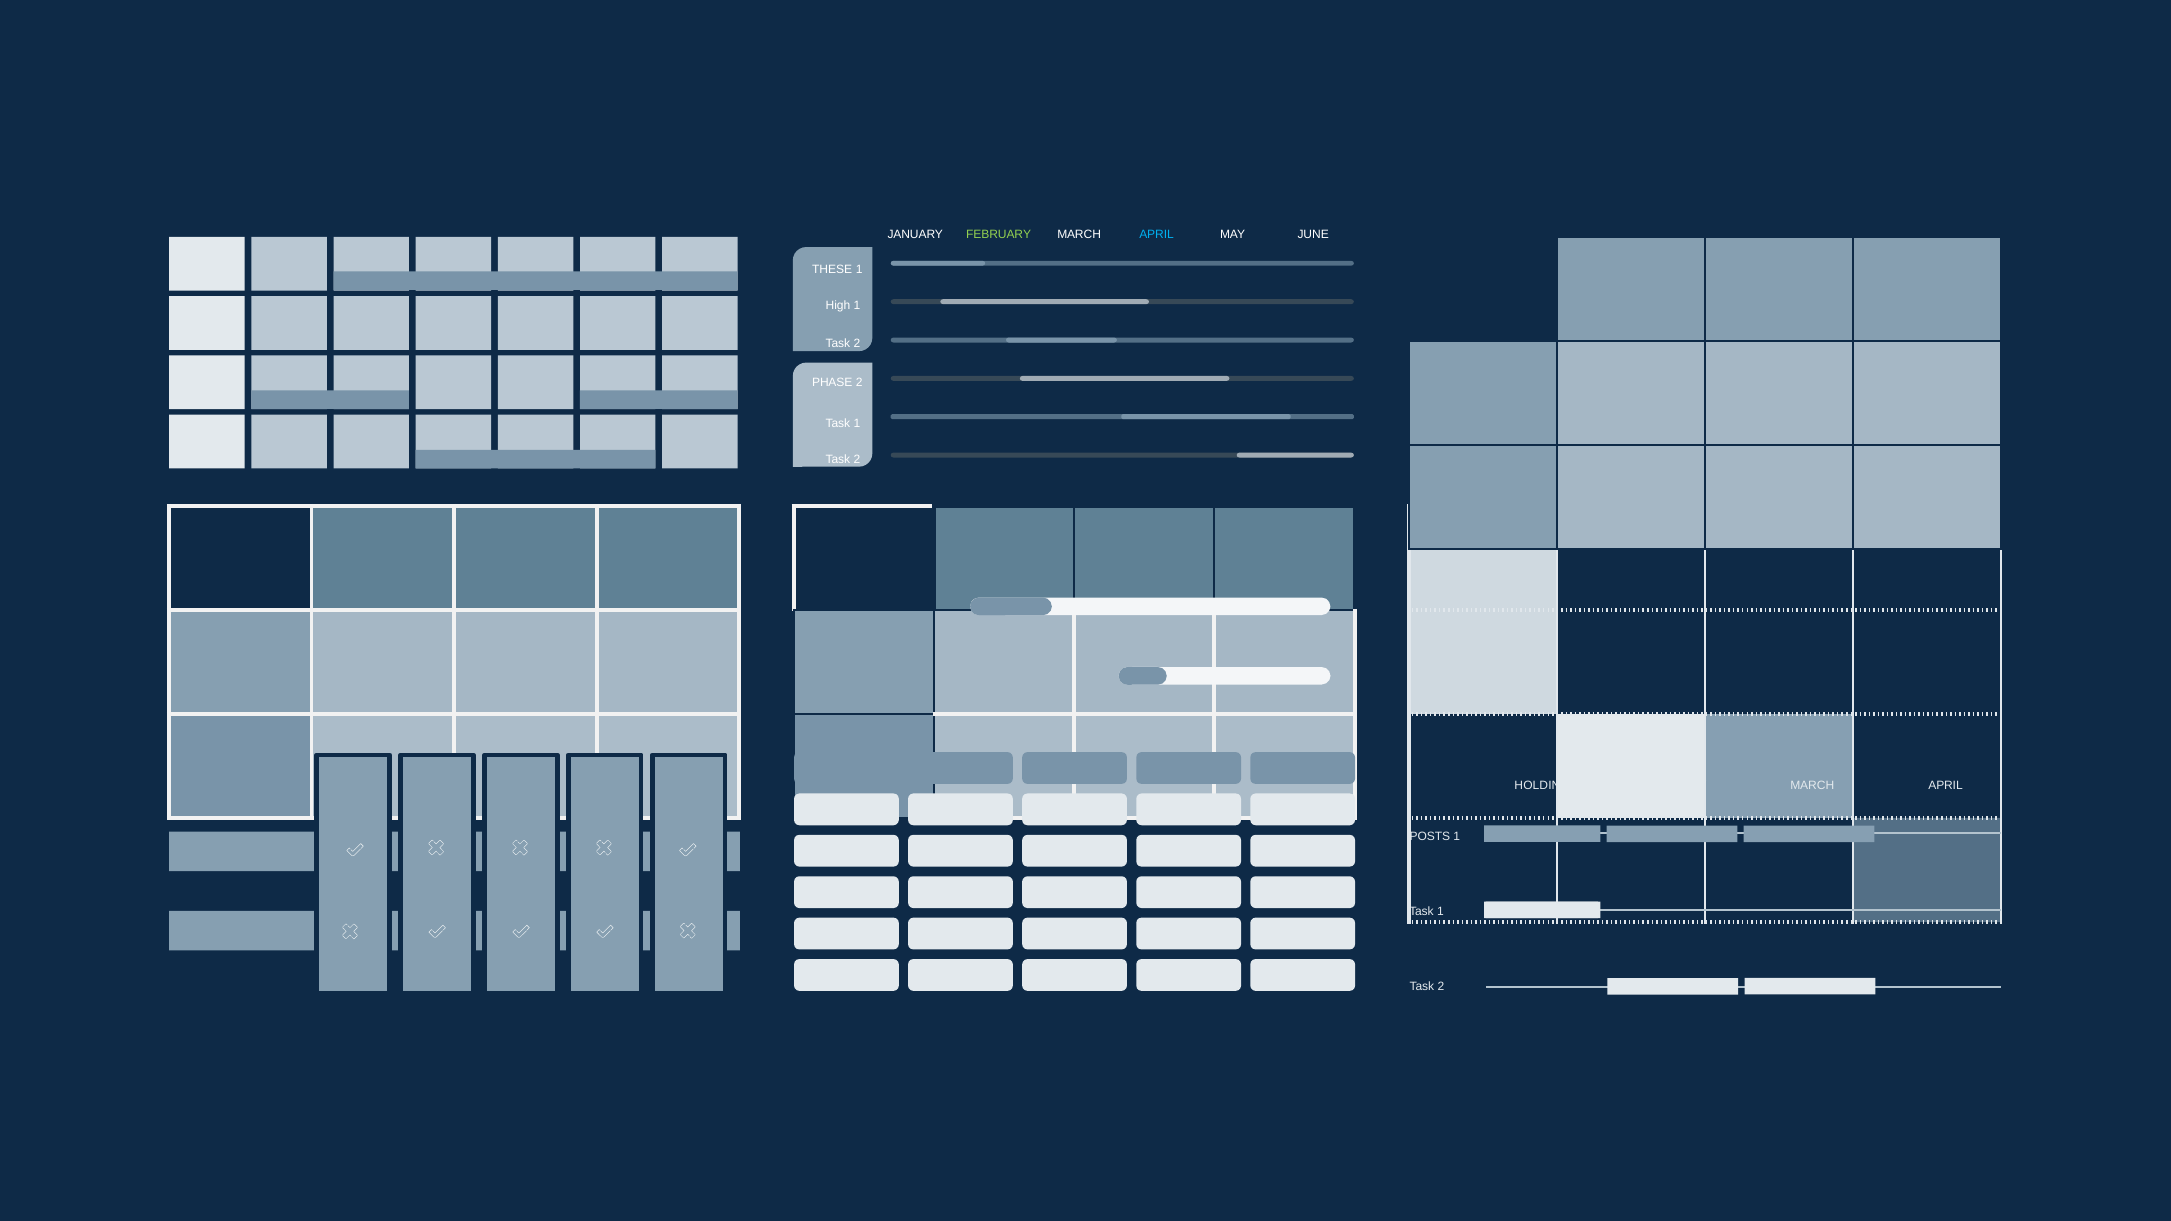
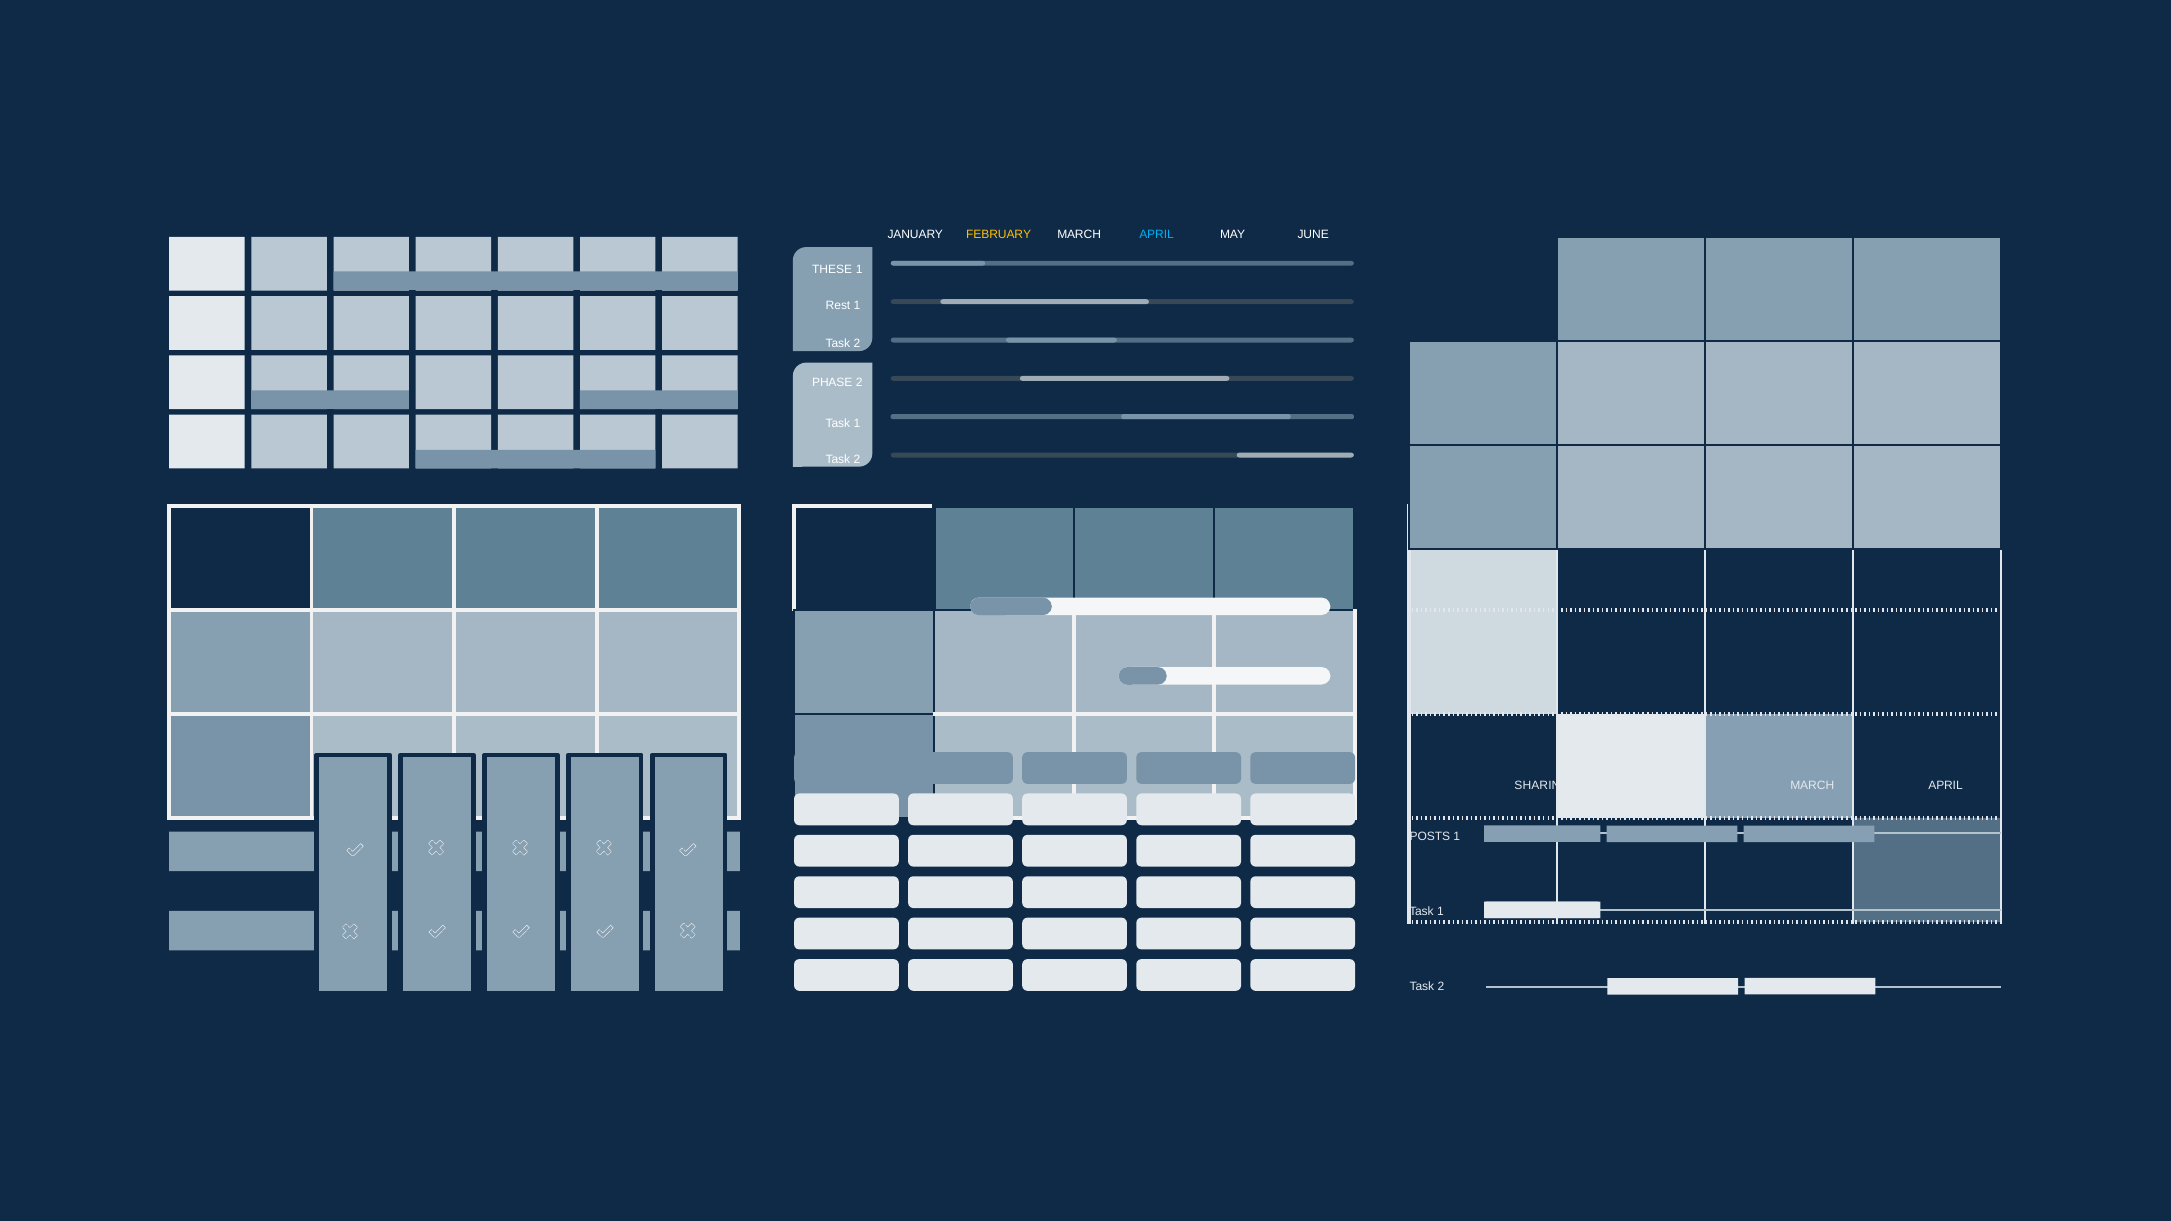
FEBRUARY colour: light green -> yellow (999, 234)
High: High -> Rest (838, 306)
HOLDING: HOLDING -> SHARING (1542, 786)
